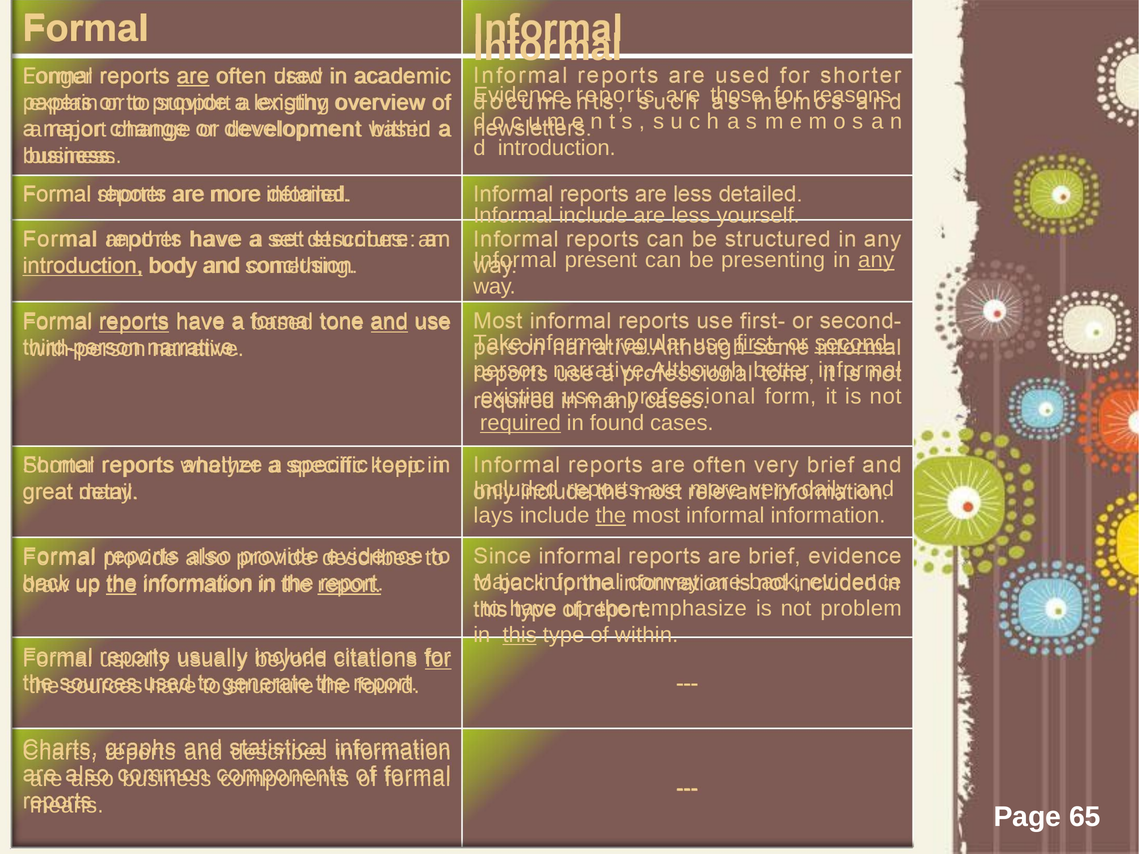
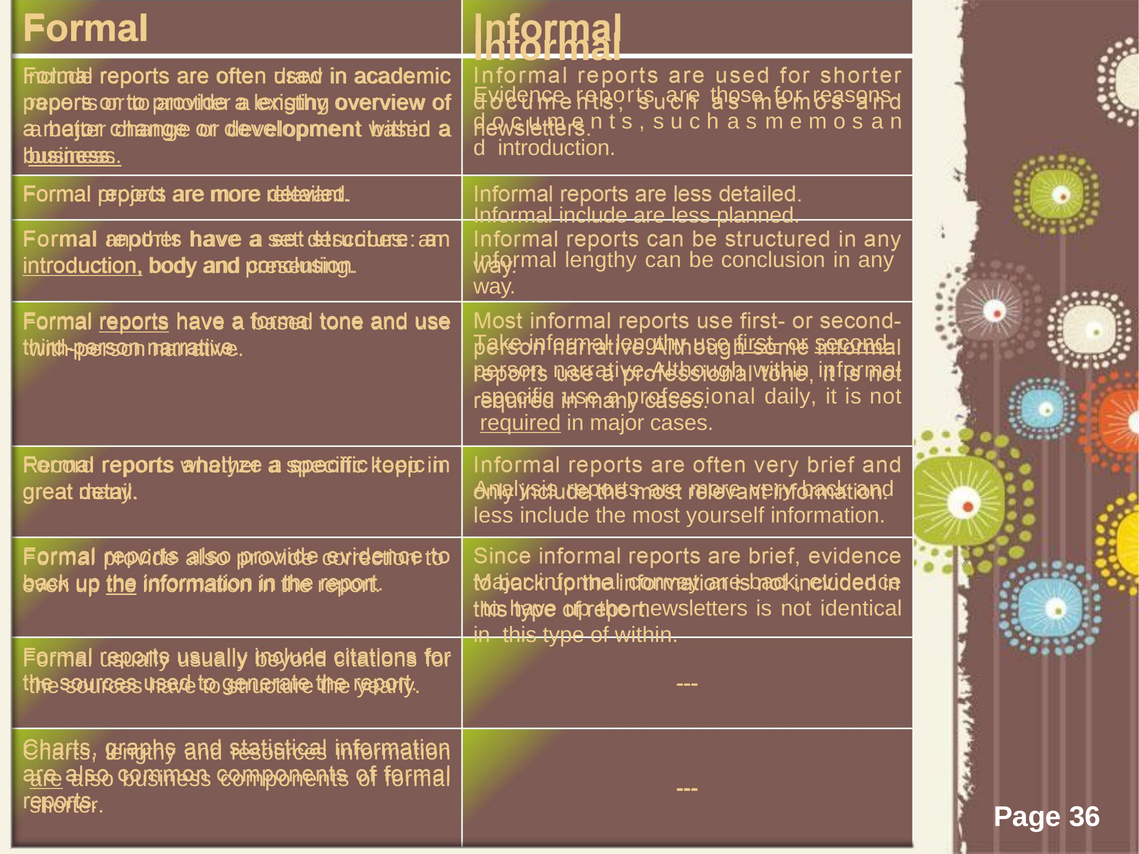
Longer: Longer -> Include (58, 76)
are underline: present -> none (193, 76)
explain: explain -> reports (64, 103)
to support: support -> another (194, 103)
a report: report -> better (77, 130)
business underline: none -> present (75, 156)
Formal shorter: shorter -> project (131, 195)
more informal: informal -> relevant (308, 195)
yourself: yourself -> planned (758, 215)
present: present -> lengthy (601, 260)
presenting: presenting -> conclusion (773, 260)
any underline: present -> none (876, 260)
something: something -> presenting (300, 266)
and underline: present -> none (389, 323)
regular: regular -> lengthy (651, 343)
narrative.Although better: better -> within (781, 370)
existing: existing -> specific (517, 396)
form: form -> daily (791, 396)
in found: found -> major (617, 423)
Shorter: Shorter -> Record (58, 466)
Included: Included -> Analysis (516, 489)
very daily: daily -> back (825, 489)
lays: lays -> less (493, 516)
the underline: present -> none (611, 516)
most informal: informal -> yourself (725, 516)
provide describes: describes -> correction (369, 558)
draw: draw -> even (46, 585)
report underline: present -> none (349, 585)
emphasize: emphasize -> newsletters (693, 609)
problem: problem -> identical (861, 609)
this underline: present -> none (520, 635)
for underline: present -> none (438, 660)
the found: found -> yearly (389, 686)
Charts reports: reports -> lengthy (141, 753)
and describes: describes -> resources (279, 753)
are underline: none -> present (46, 779)
means: means -> shorter (67, 806)
65: 65 -> 36 (1085, 817)
